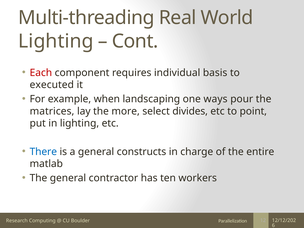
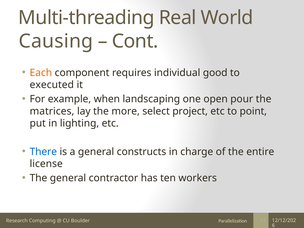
Lighting: Lighting -> Causing (56, 41)
Each colour: red -> orange (41, 73)
basis: basis -> good (215, 73)
ways: ways -> open (216, 99)
divides: divides -> project (190, 111)
matlab: matlab -> license (46, 164)
